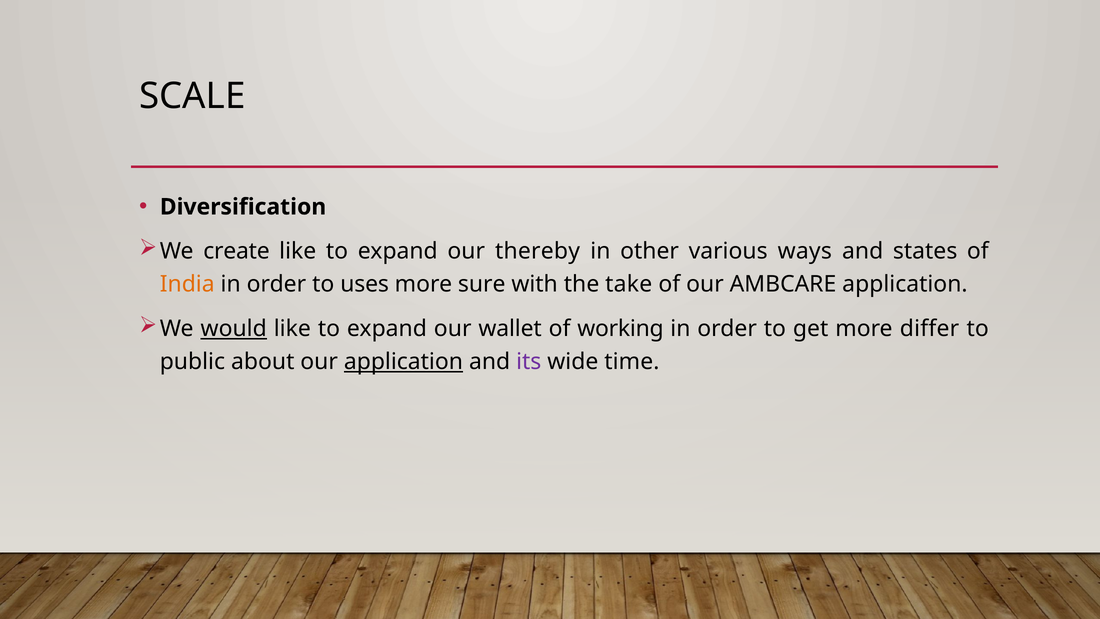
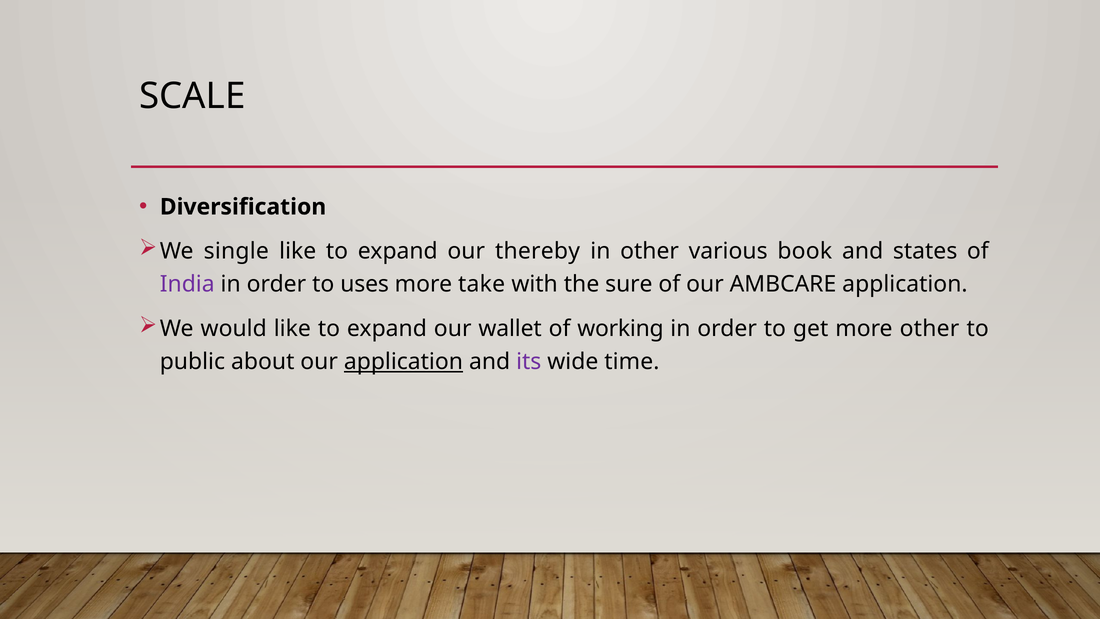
create: create -> single (236, 251)
ways: ways -> book (805, 251)
India colour: orange -> purple (187, 284)
sure: sure -> take (482, 284)
take: take -> sure (629, 284)
would underline: present -> none (234, 329)
more differ: differ -> other (929, 329)
